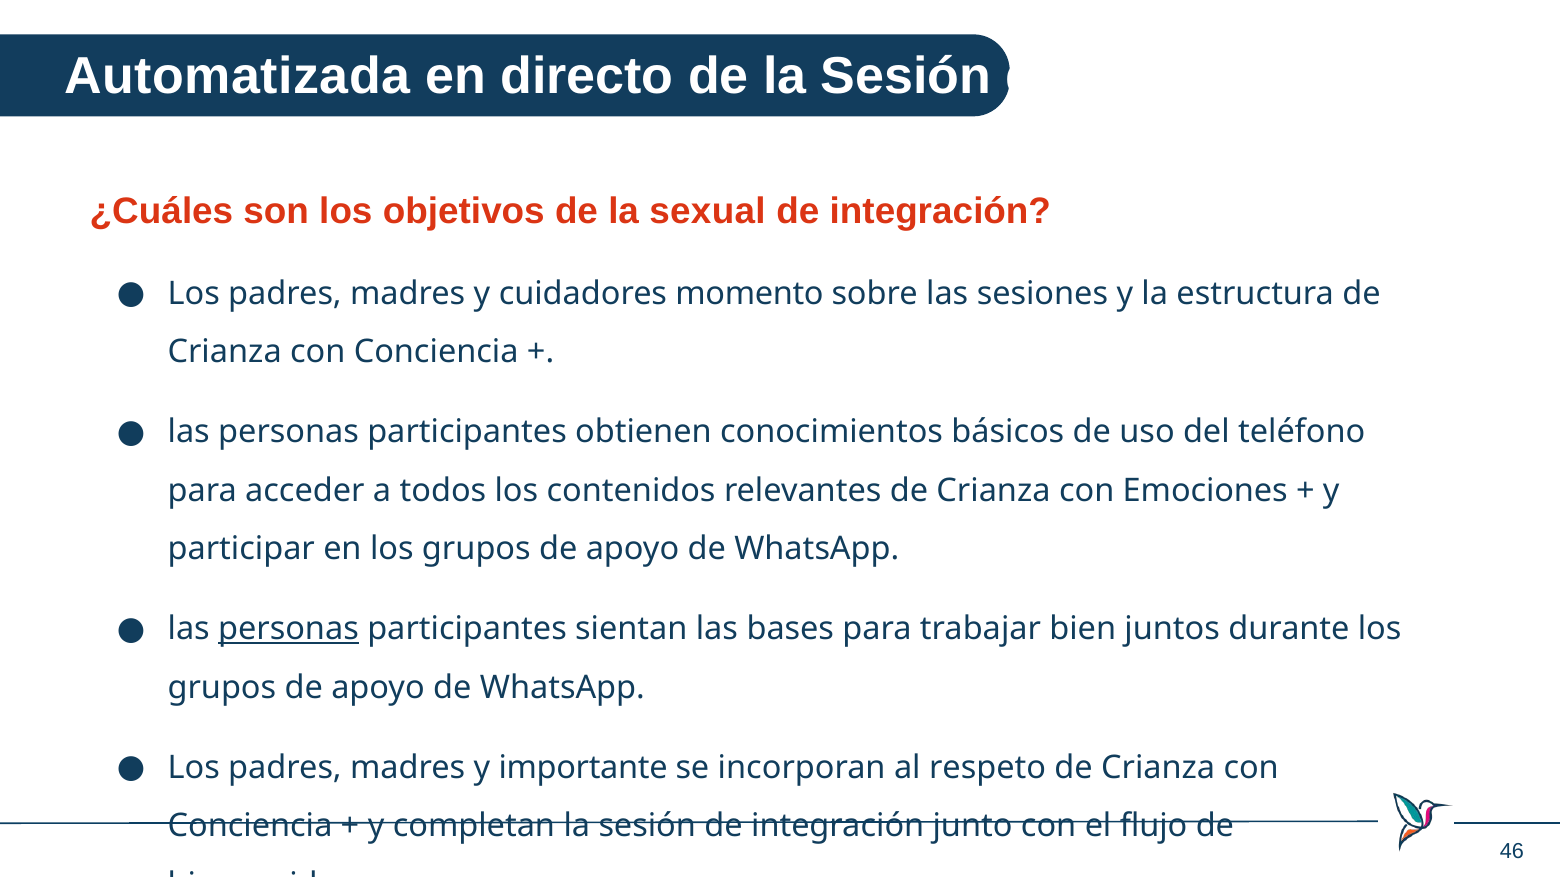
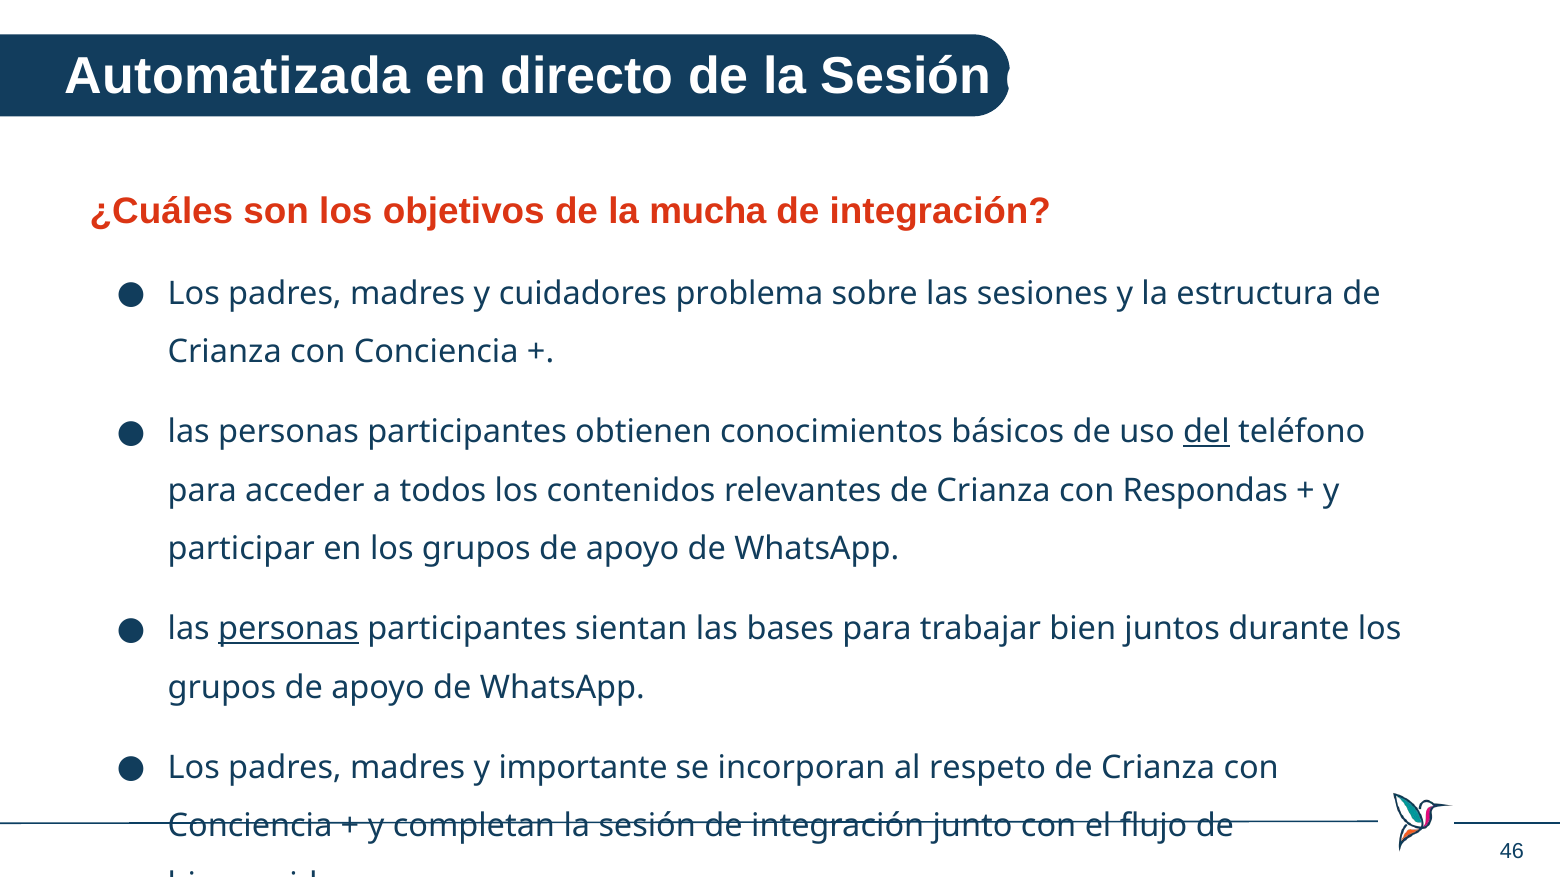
sexual: sexual -> mucha (708, 211)
momento: momento -> problema (749, 294)
del underline: none -> present (1206, 432)
Emociones: Emociones -> Respondas (1205, 491)
